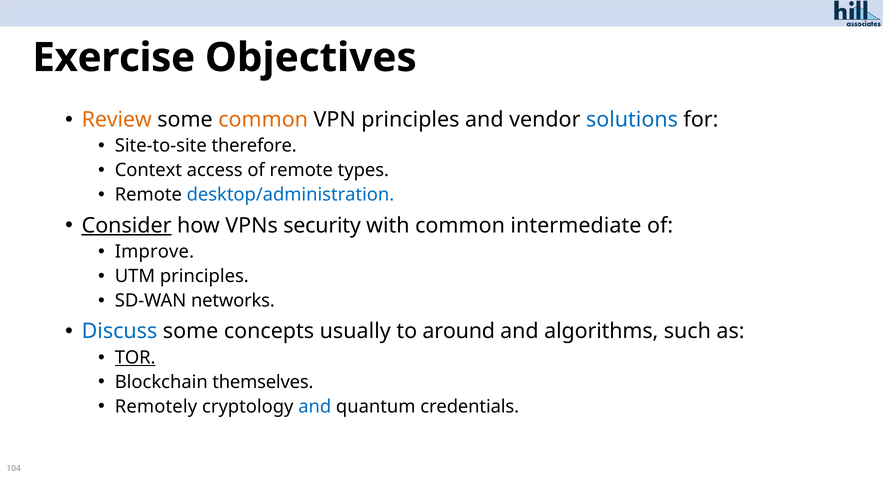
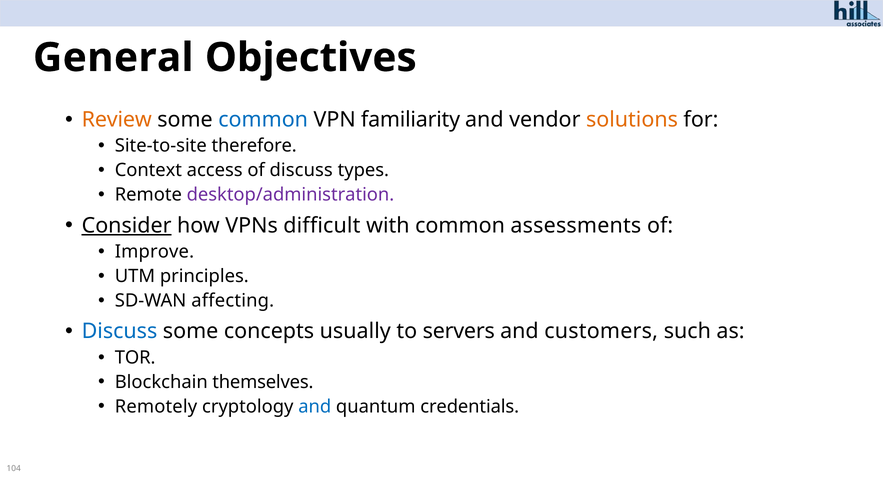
Exercise: Exercise -> General (113, 58)
common colour: orange -> blue (263, 120)
VPN principles: principles -> familiarity (411, 120)
solutions colour: blue -> orange (632, 120)
of remote: remote -> discuss (301, 170)
desktop/administration colour: blue -> purple (290, 195)
security: security -> difficult (322, 225)
intermediate: intermediate -> assessments (576, 225)
networks: networks -> affecting (233, 300)
around: around -> servers (459, 331)
algorithms: algorithms -> customers (601, 331)
TOR underline: present -> none (135, 357)
